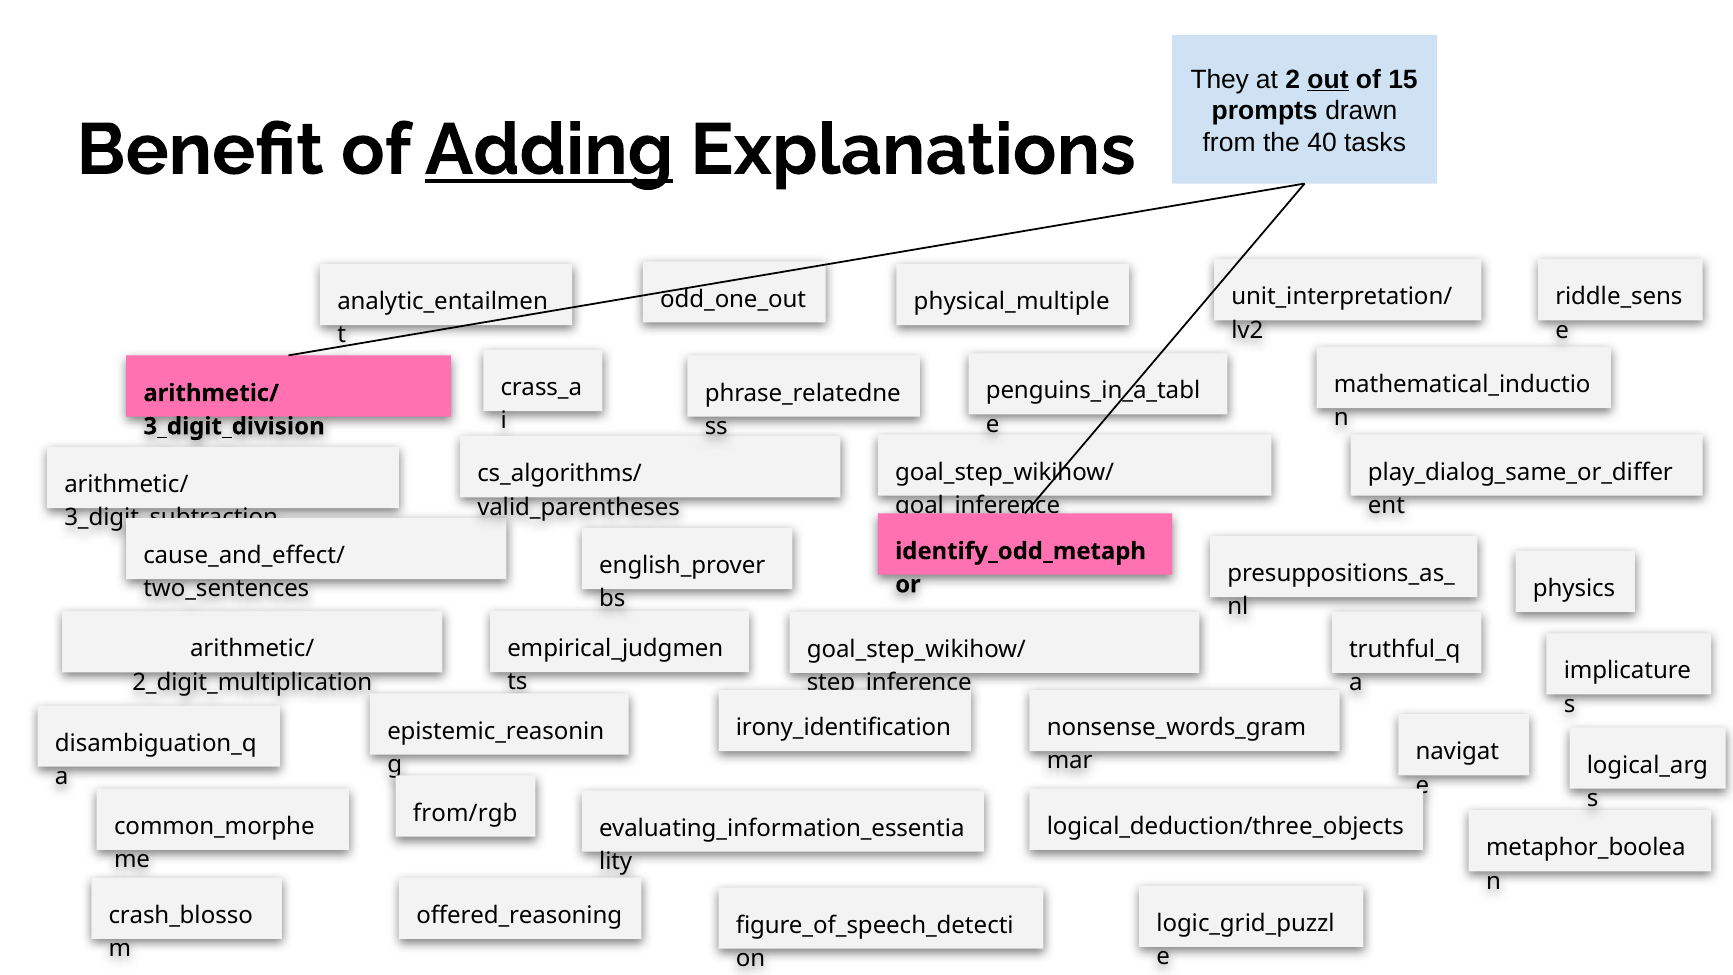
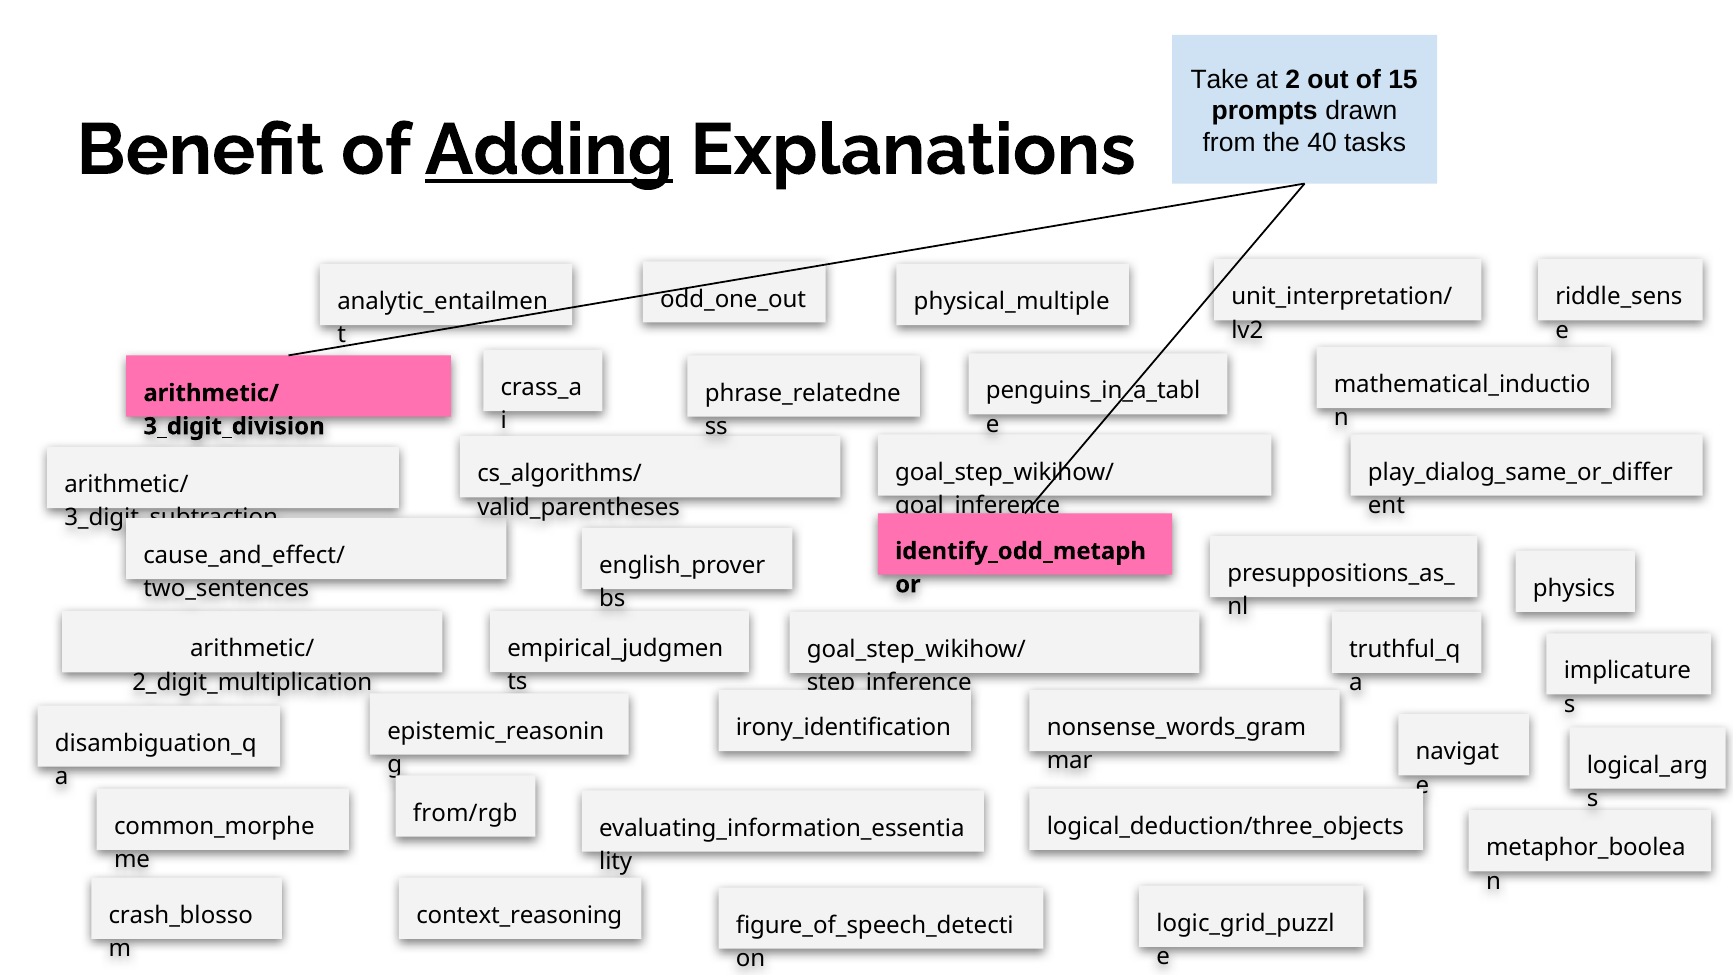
They: They -> Take (1220, 79)
out underline: present -> none (1328, 79)
offered_reasoning: offered_reasoning -> context_reasoning (519, 915)
